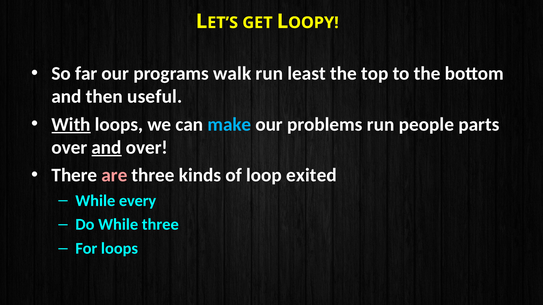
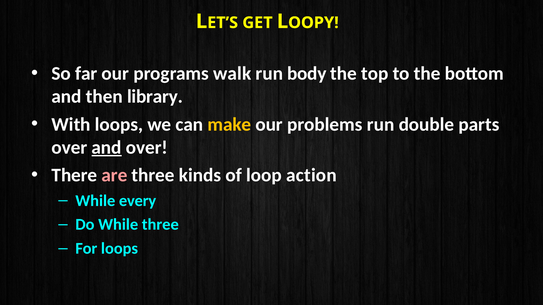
least: least -> body (307, 74)
useful: useful -> library (155, 97)
With underline: present -> none (71, 125)
make colour: light blue -> yellow (229, 125)
people: people -> double (426, 125)
exited: exited -> action (312, 176)
